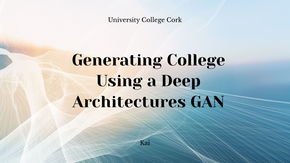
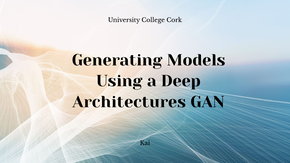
Generating College: College -> Models (196, 60)
